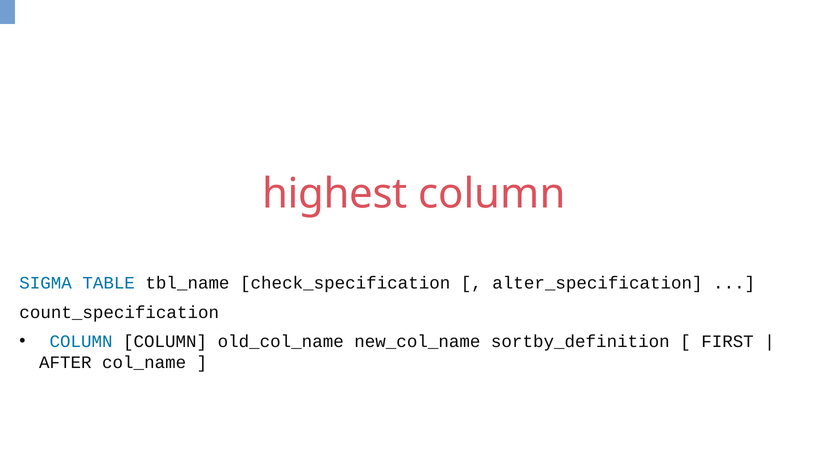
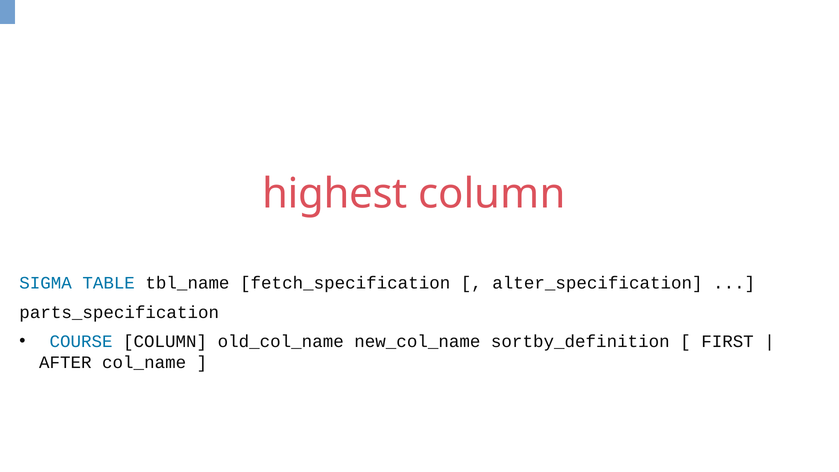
check_specification: check_specification -> fetch_specification (345, 283)
count_specification: count_specification -> parts_specification (119, 312)
COLUMN: COLUMN -> COURSE (81, 342)
